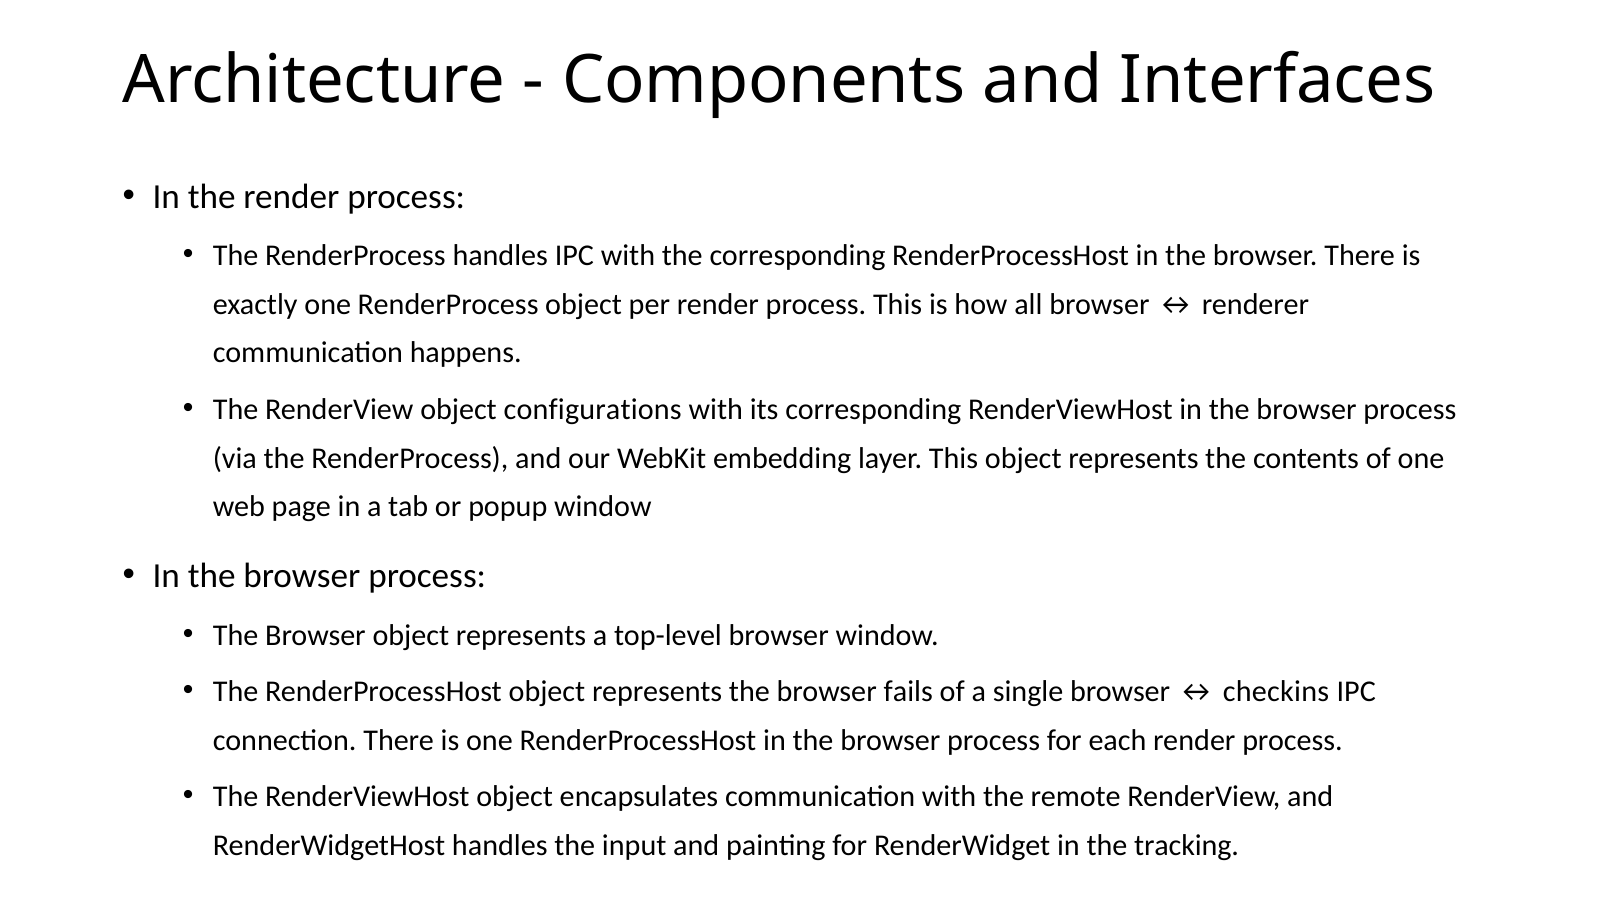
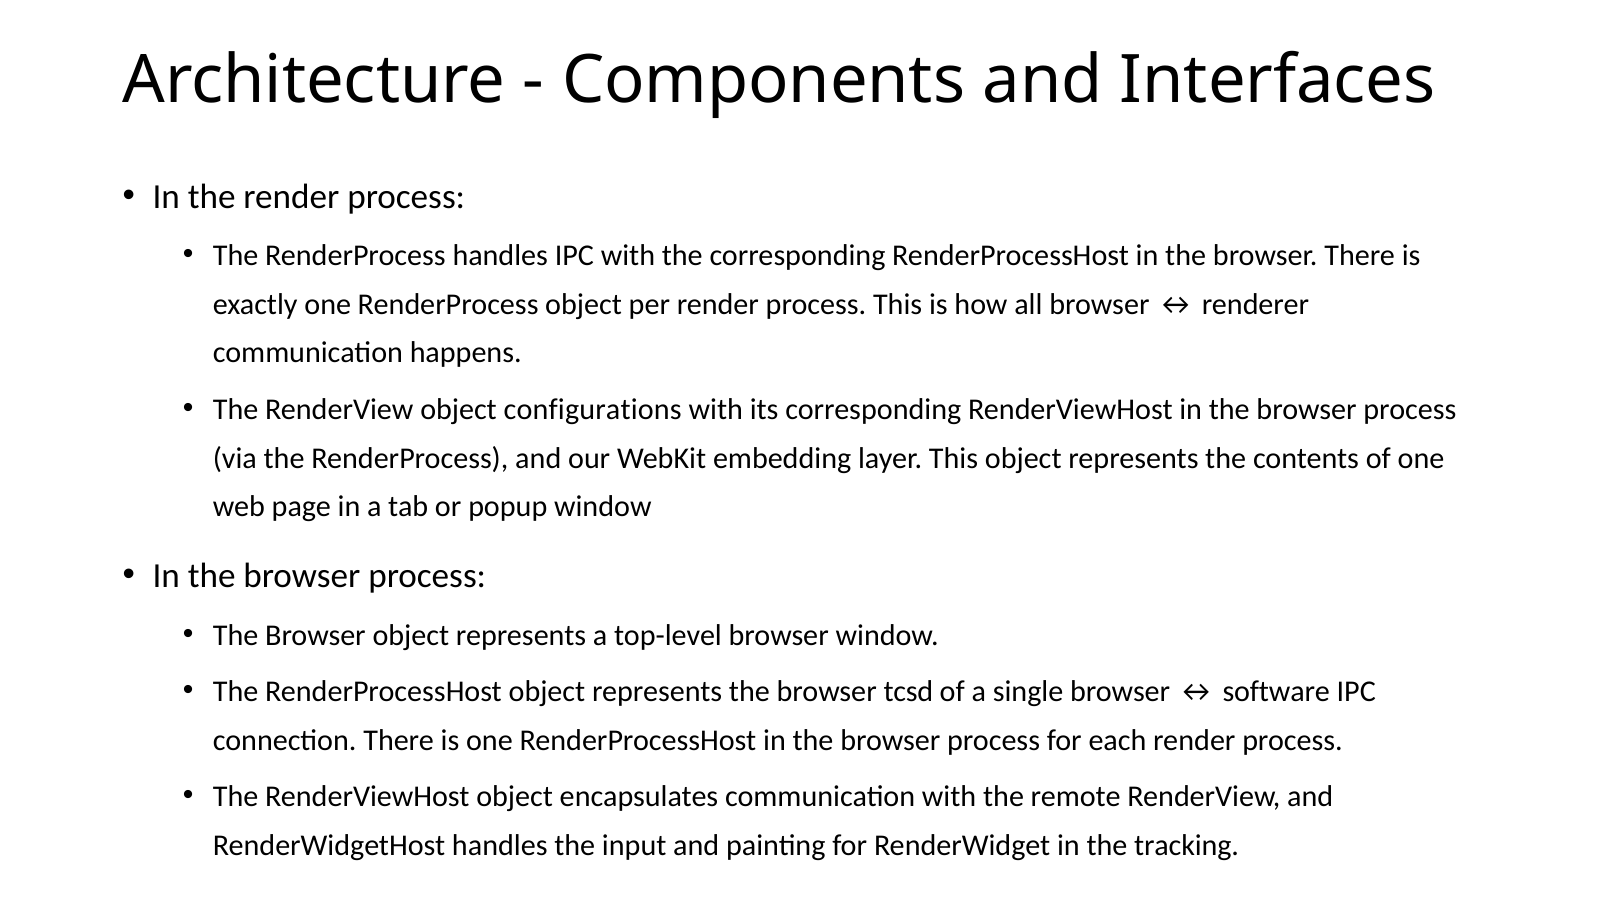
fails: fails -> tcsd (908, 691)
checkins: checkins -> software (1276, 691)
